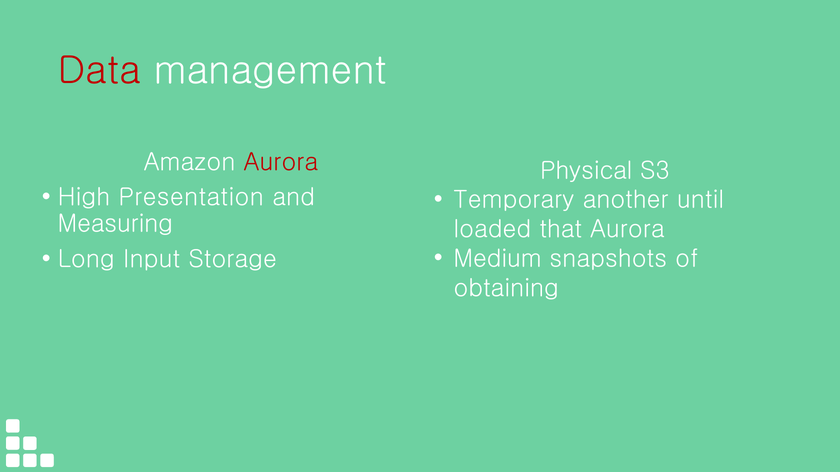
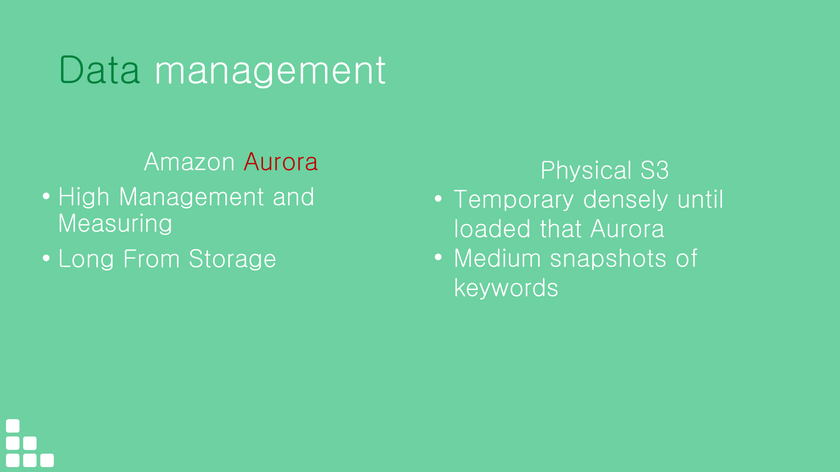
Data colour: red -> green (99, 71)
High Presentation: Presentation -> Management (191, 198)
another: another -> densely (626, 200)
Input: Input -> From (152, 259)
obtaining: obtaining -> keywords (506, 288)
